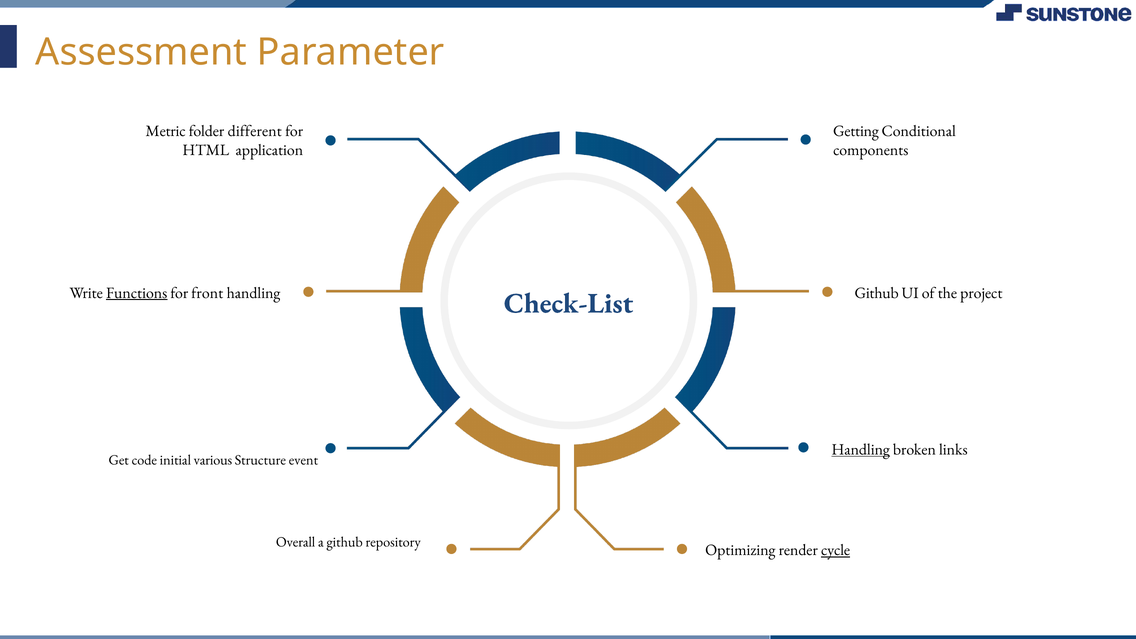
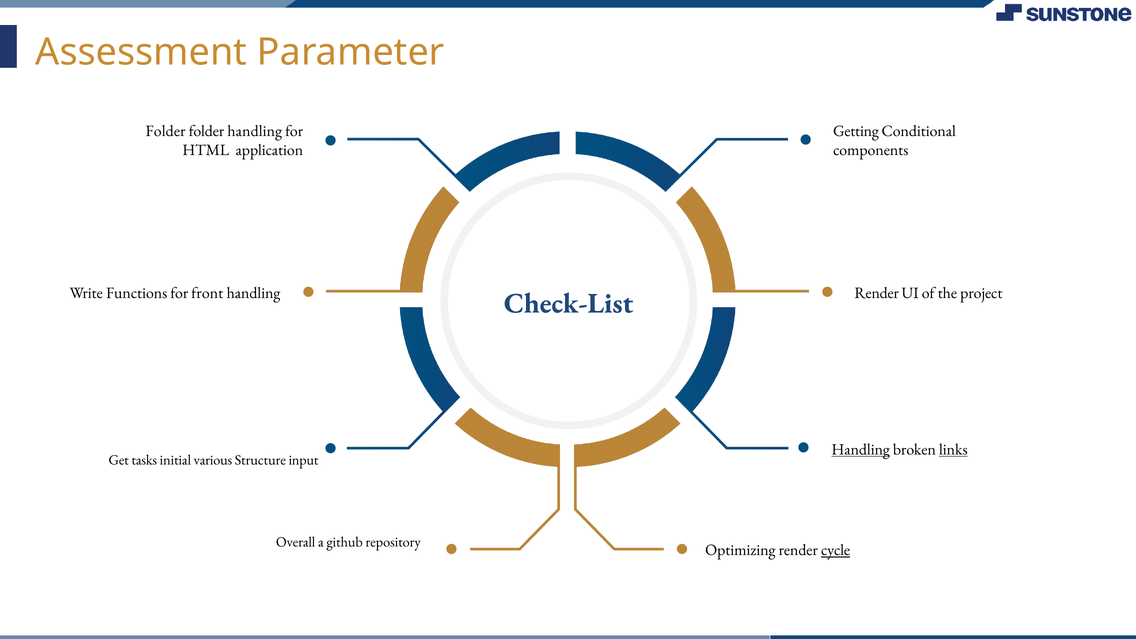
Metric: Metric -> Folder (166, 131)
folder different: different -> handling (255, 131)
Functions underline: present -> none (137, 293)
Github: Github -> Render (877, 293)
links underline: none -> present (953, 449)
code: code -> tasks (144, 460)
event: event -> input (304, 460)
